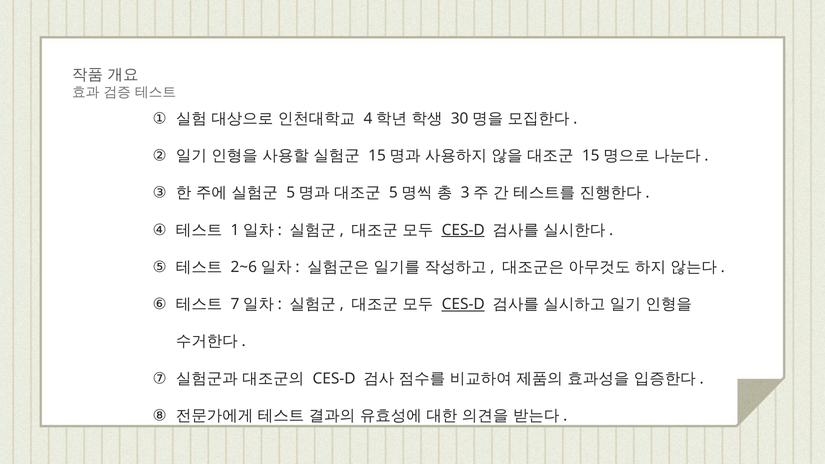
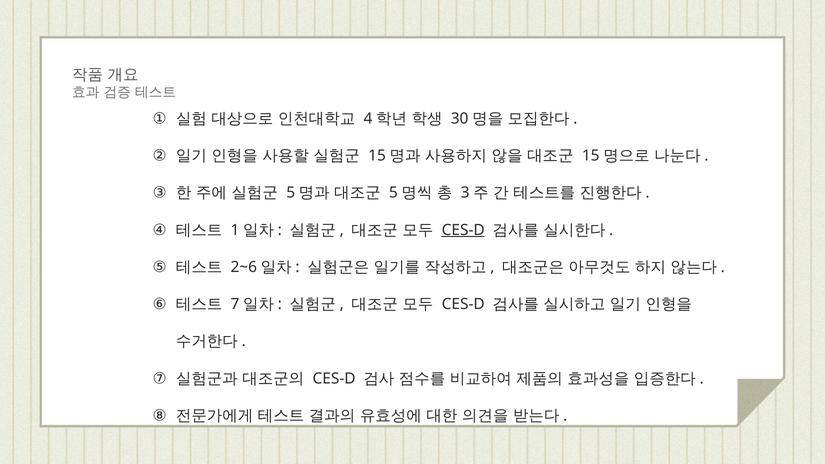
CES-D underline: present -> none (463, 304)
